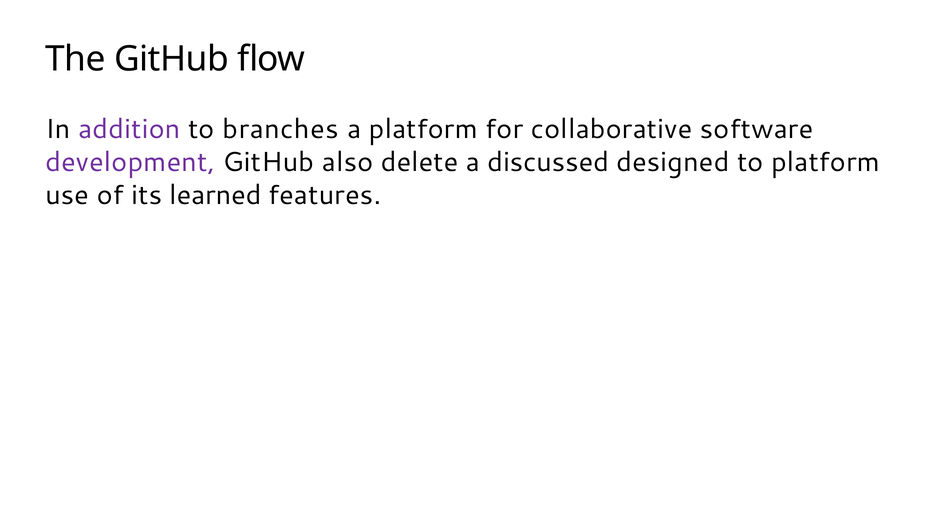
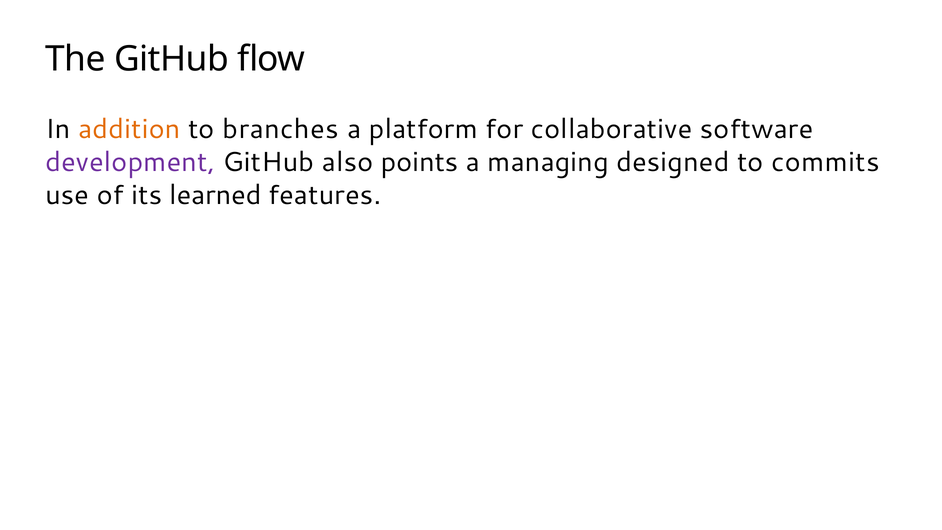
addition colour: purple -> orange (129, 129)
delete: delete -> points (420, 162)
discussed: discussed -> managing (548, 162)
to platform: platform -> commits (825, 162)
